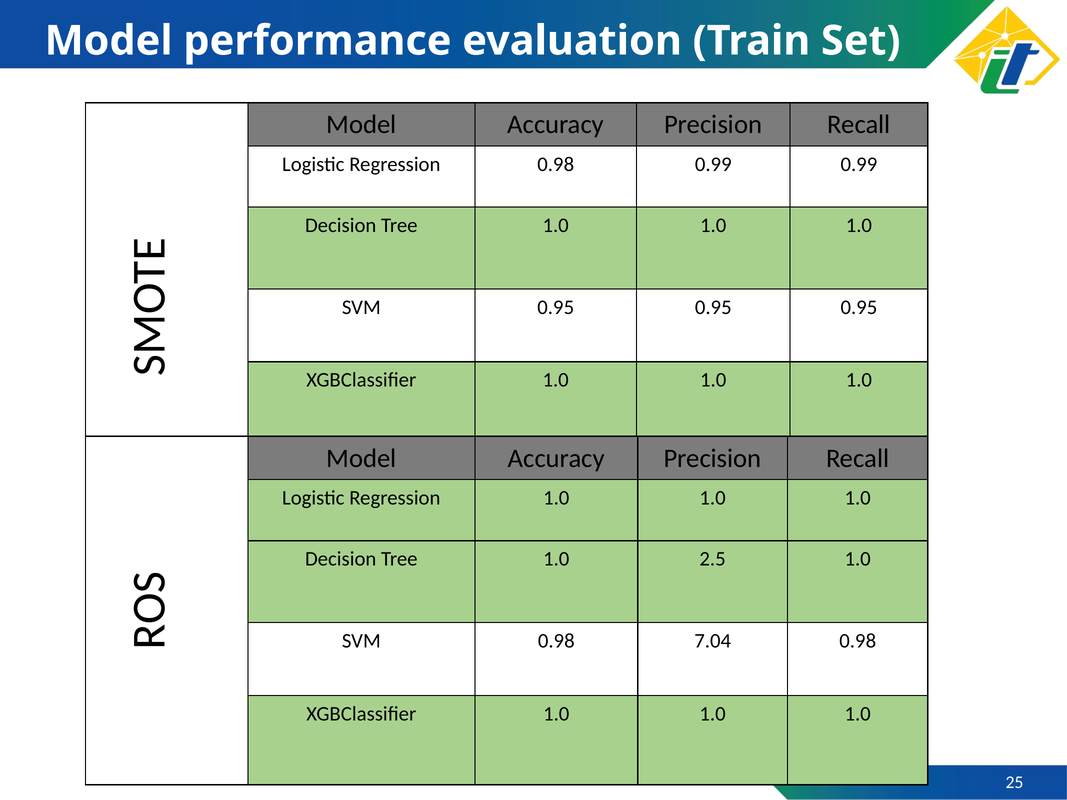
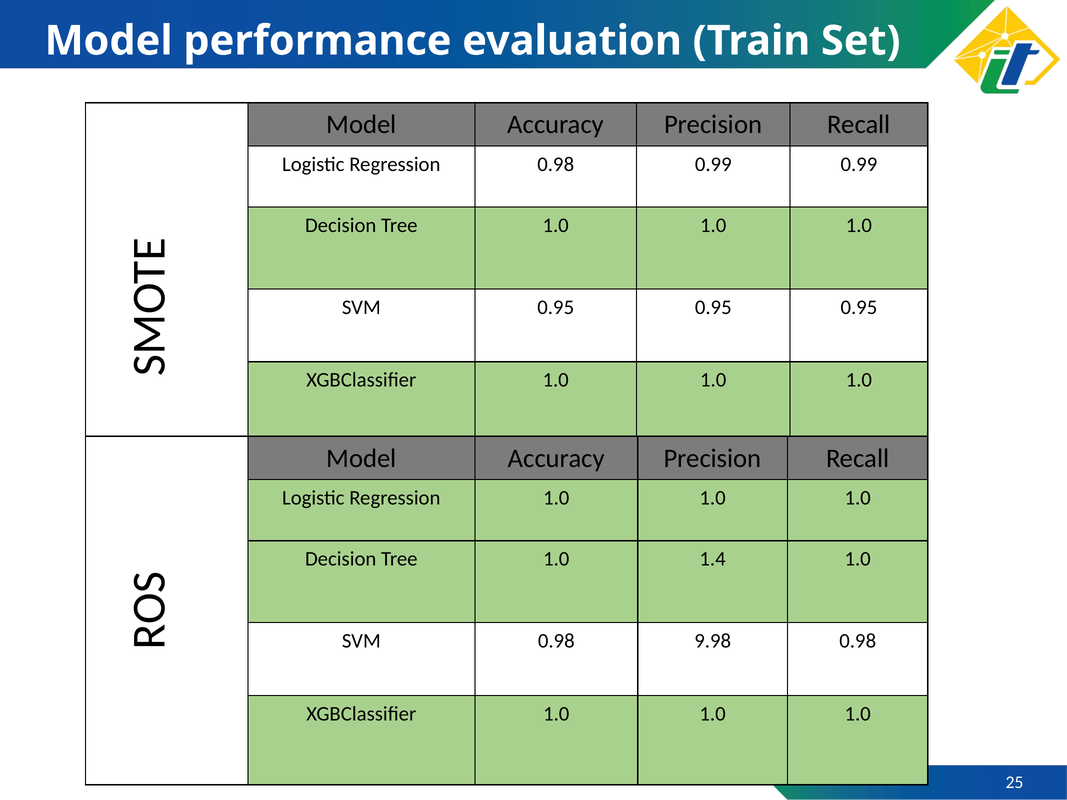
2.5: 2.5 -> 1.4 (713, 559)
7.04: 7.04 -> 9.98 (713, 641)
